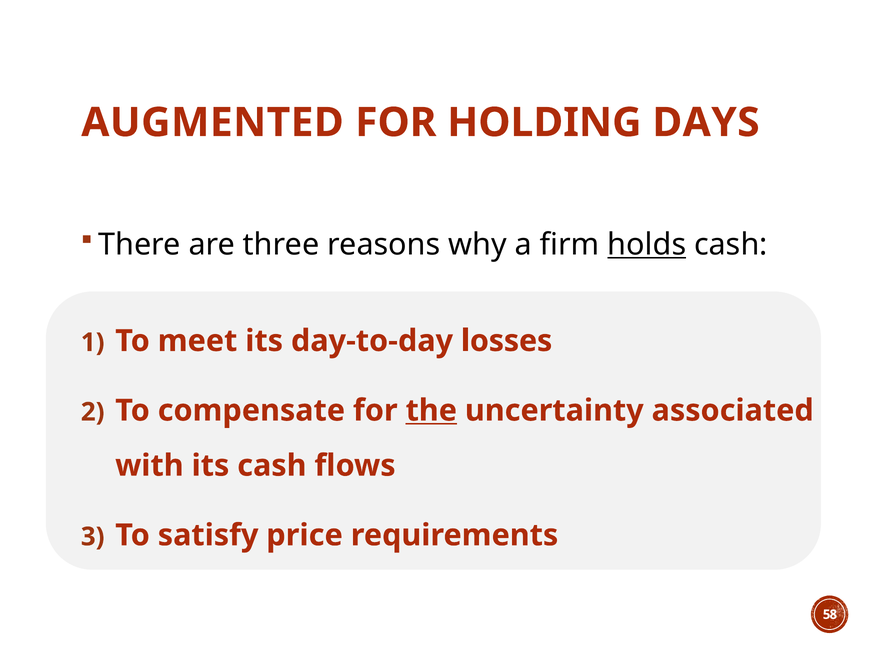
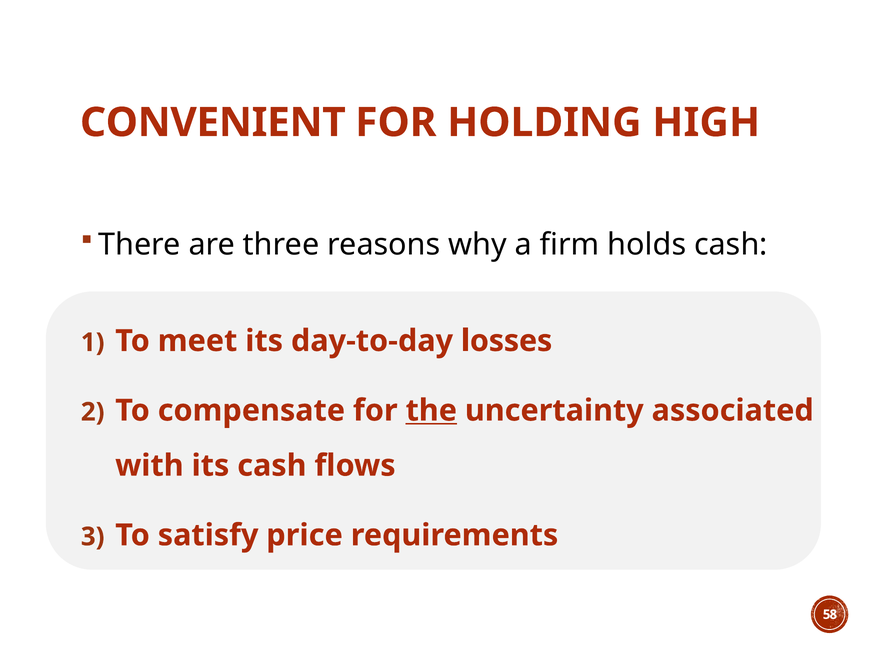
AUGMENTED: AUGMENTED -> CONVENIENT (213, 123)
DAYS: DAYS -> HIGH (706, 123)
holds underline: present -> none (647, 244)
